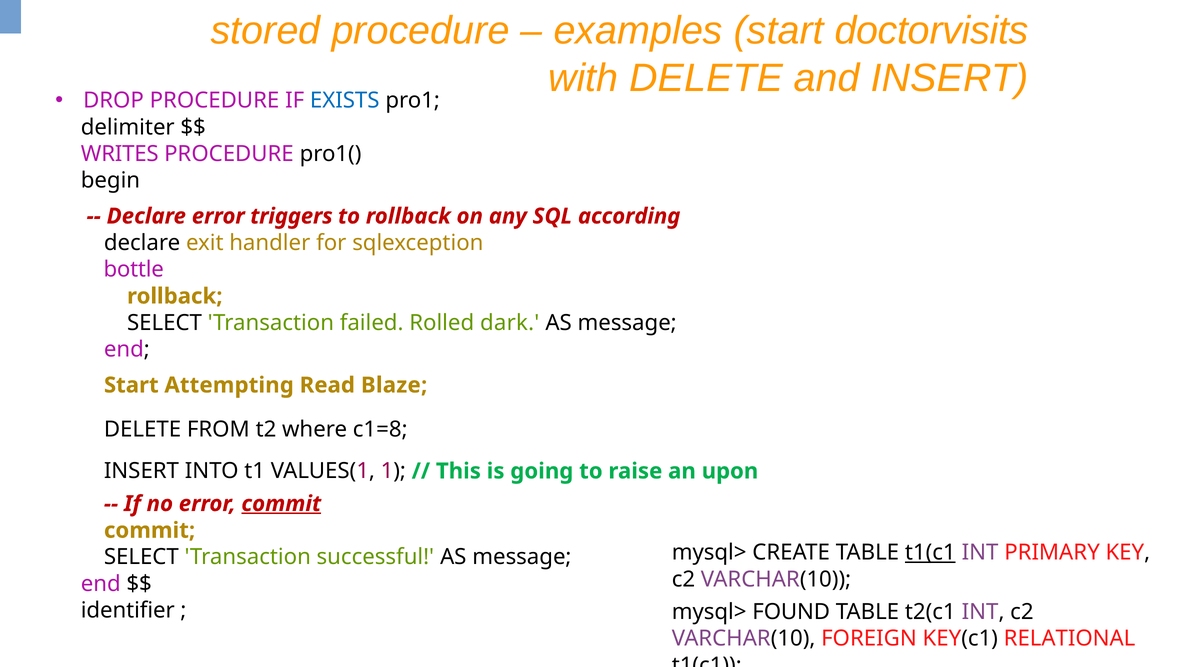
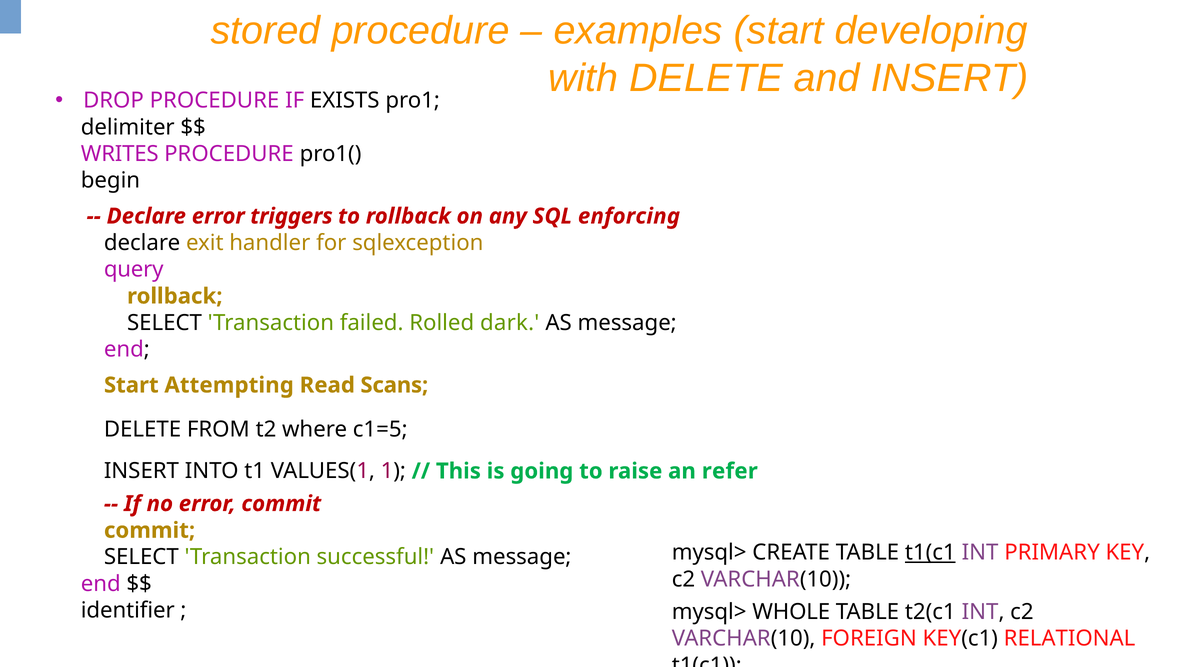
doctorvisits: doctorvisits -> developing (931, 31)
EXISTS colour: blue -> black (345, 101)
according: according -> enforcing (629, 216)
bottle: bottle -> query (134, 270)
Blaze: Blaze -> Scans (394, 385)
c1=8: c1=8 -> c1=5 (380, 430)
upon: upon -> refer (730, 471)
commit underline: present -> none (281, 504)
FOUND: FOUND -> WHOLE (791, 612)
